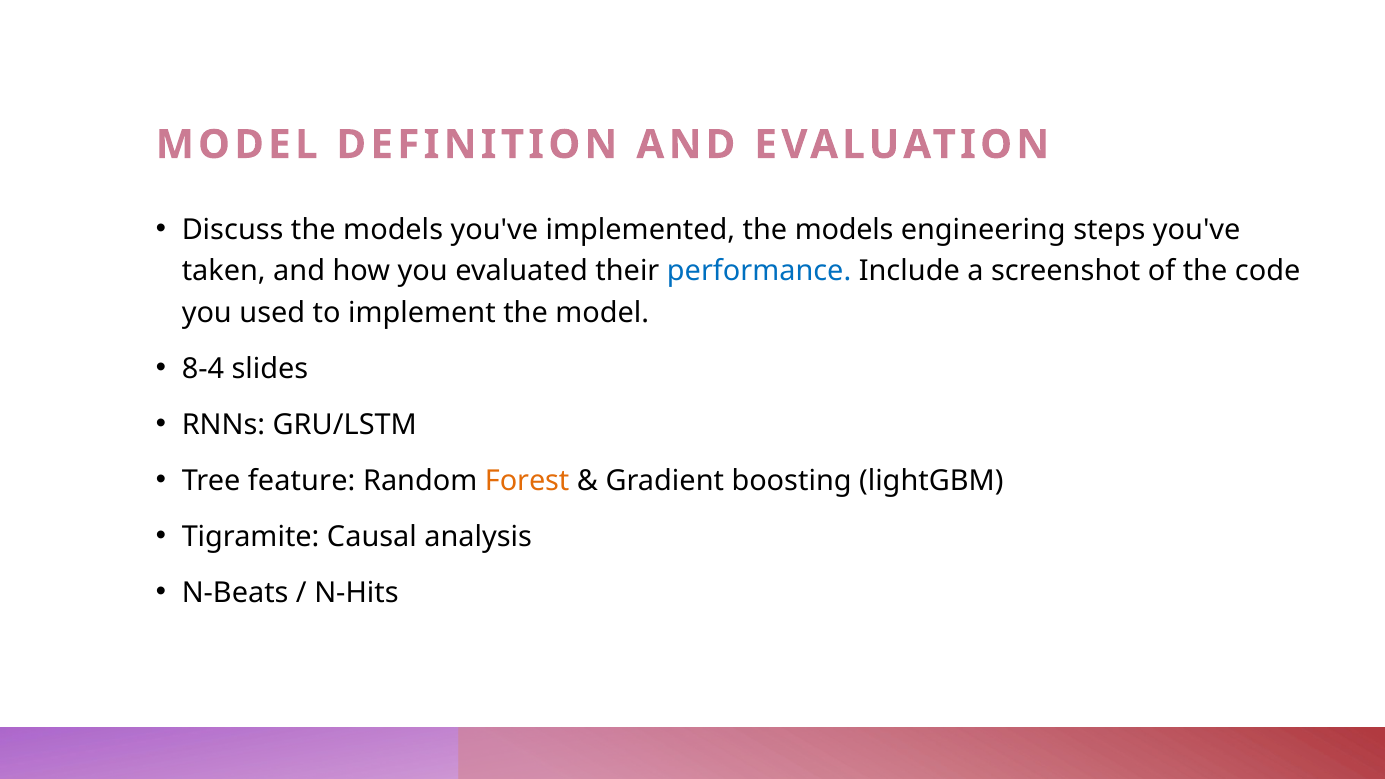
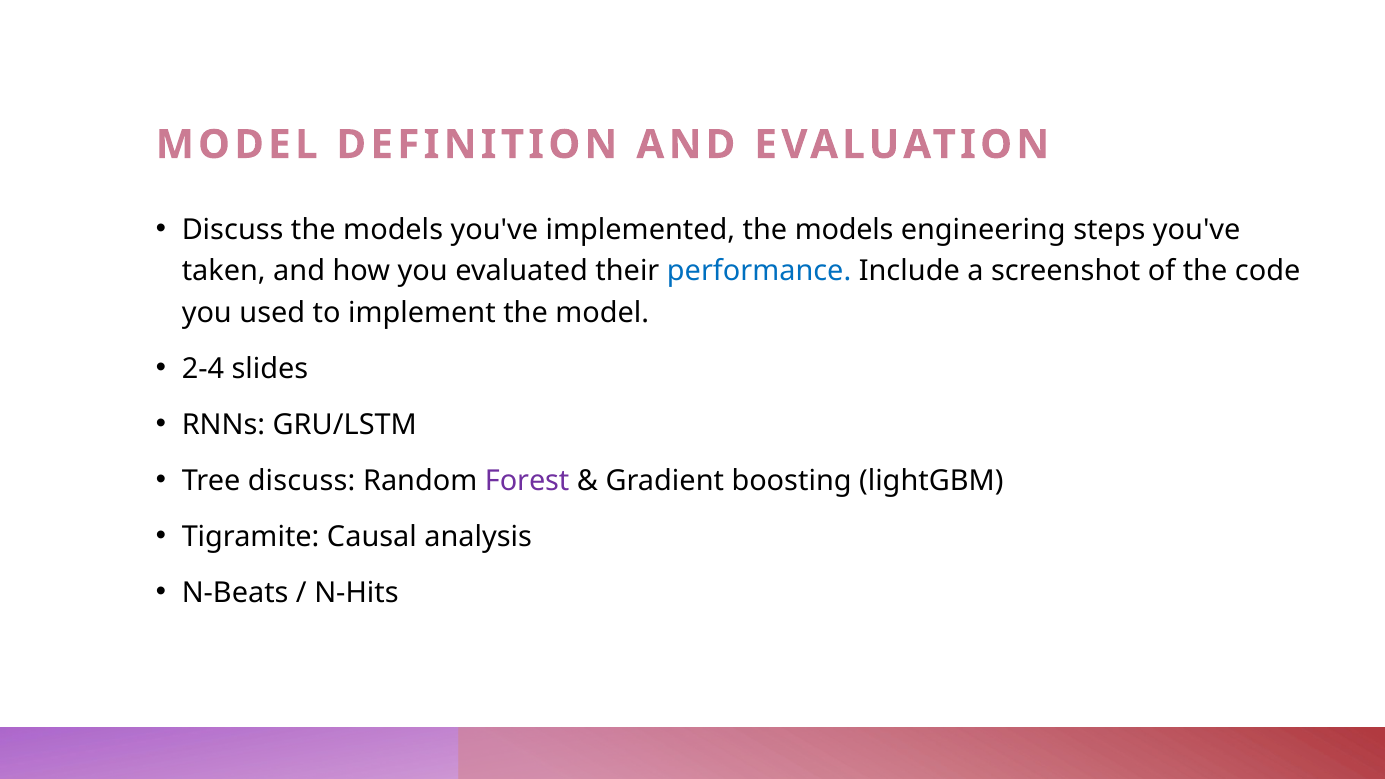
8-4: 8-4 -> 2-4 (203, 369)
Tree feature: feature -> discuss (302, 481)
Forest colour: orange -> purple (527, 481)
